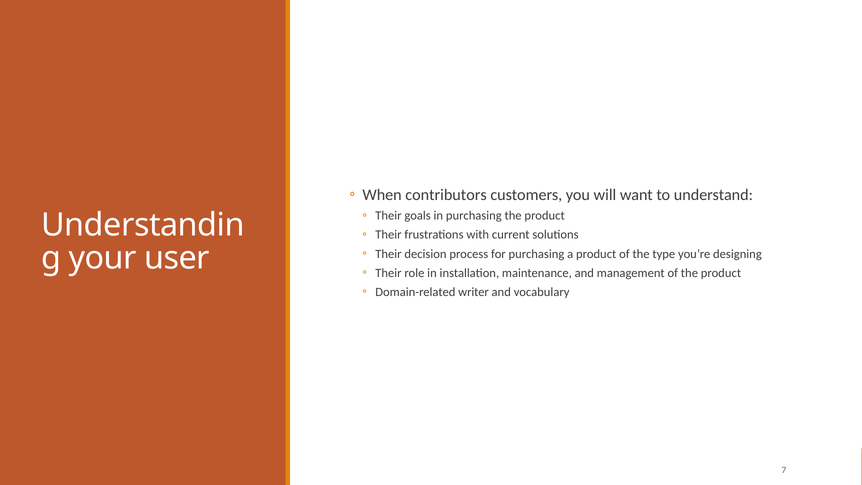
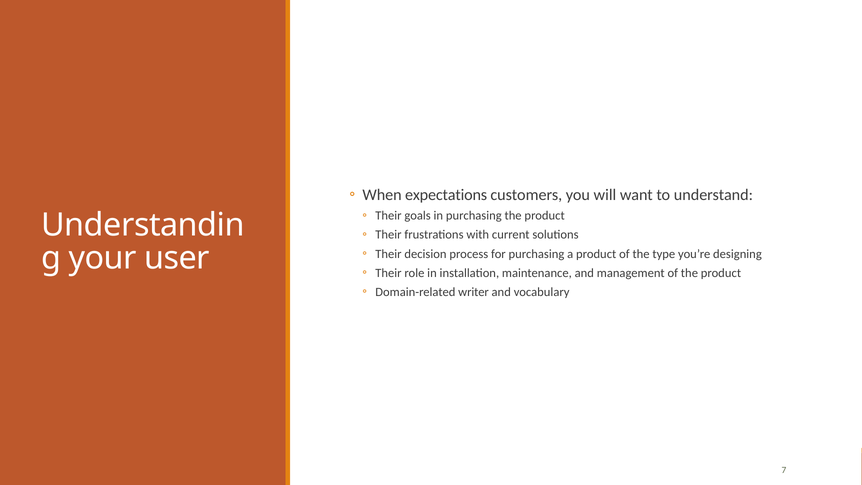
contributors: contributors -> expectations (446, 195)
